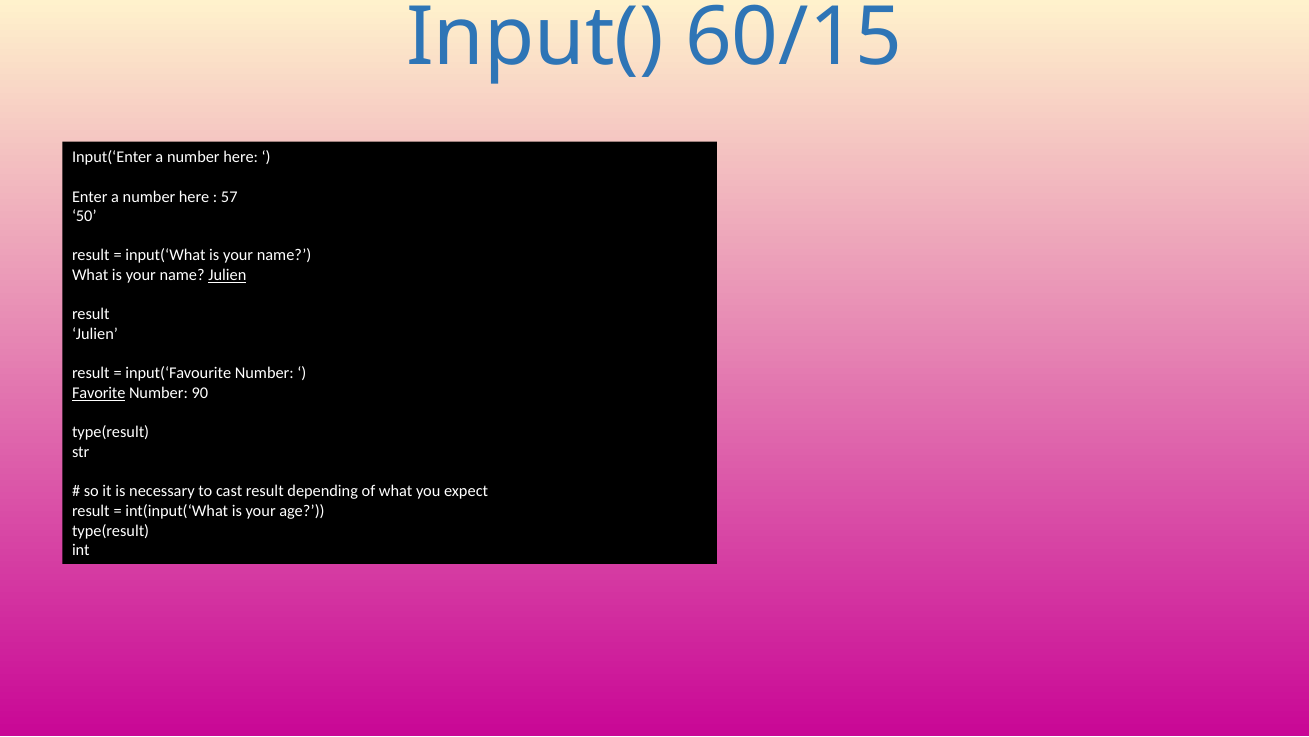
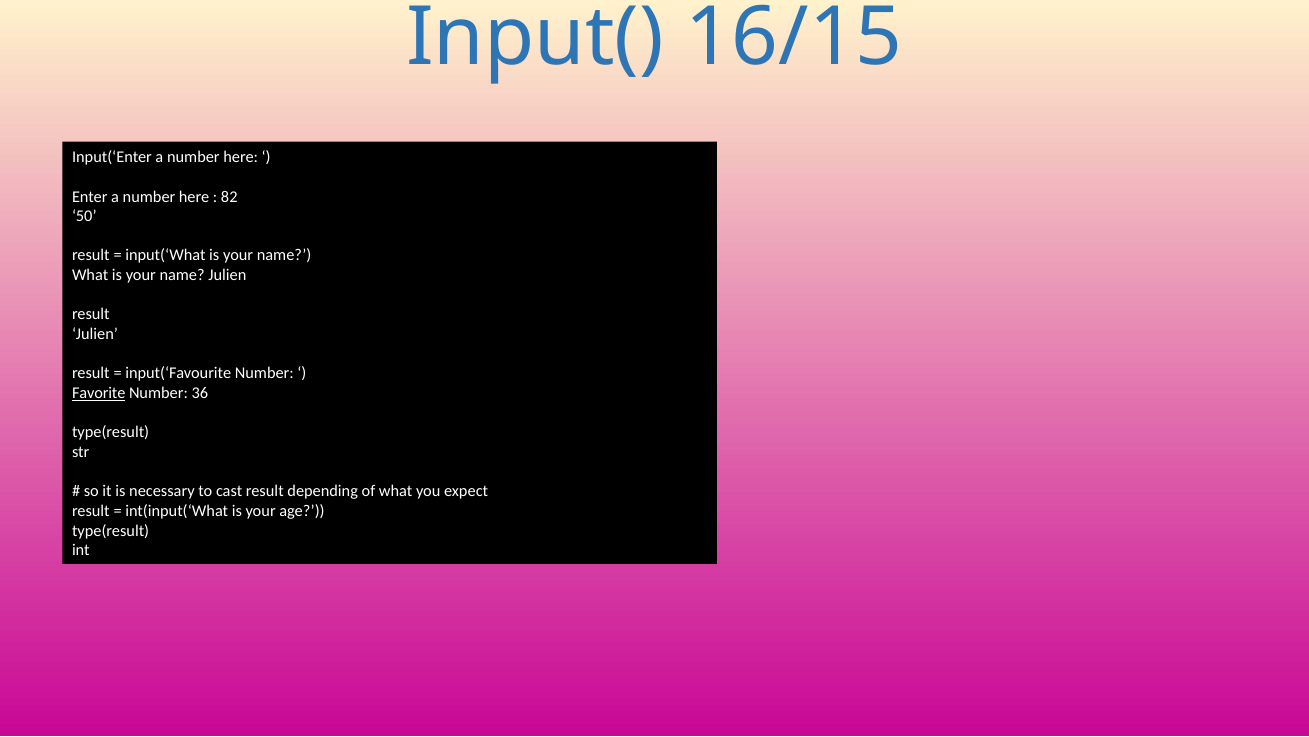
60/15: 60/15 -> 16/15 (794, 38)
57: 57 -> 82 (229, 196)
Julien underline: present -> none (227, 275)
90: 90 -> 36 (200, 393)
